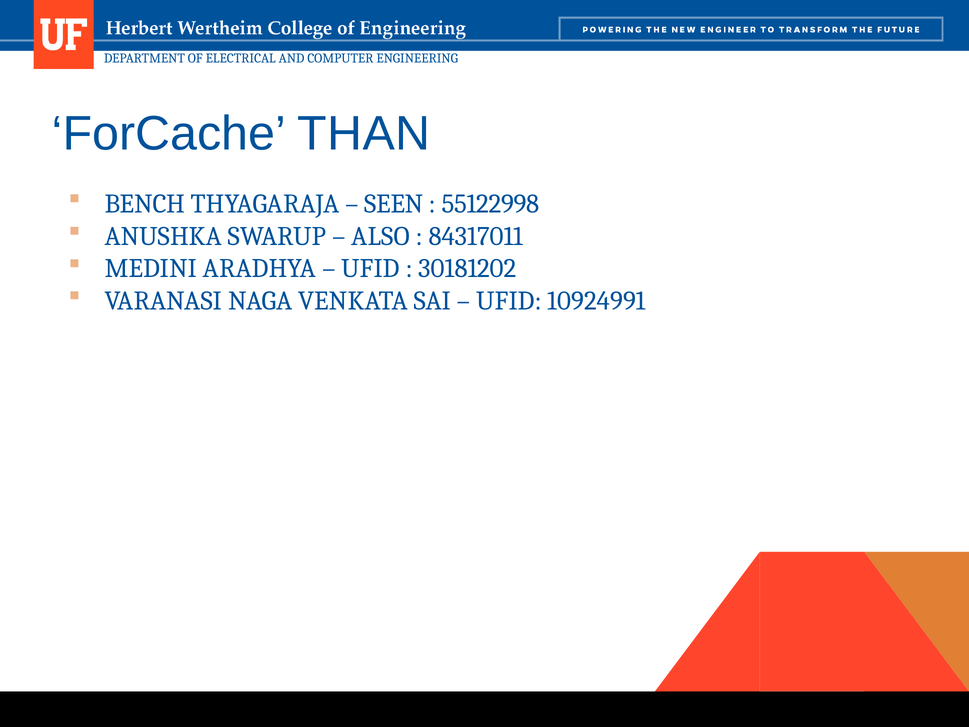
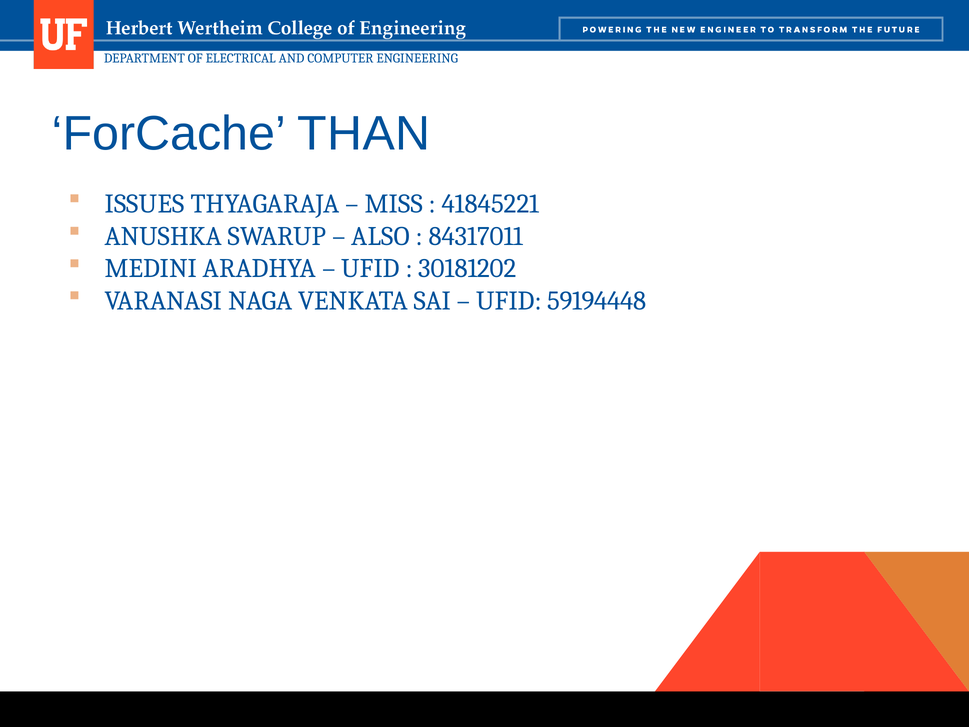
BENCH: BENCH -> ISSUES (145, 204)
SEEN: SEEN -> MISS (394, 204)
55122998: 55122998 -> 41845221 (490, 204)
10924991: 10924991 -> 59194448 (597, 301)
